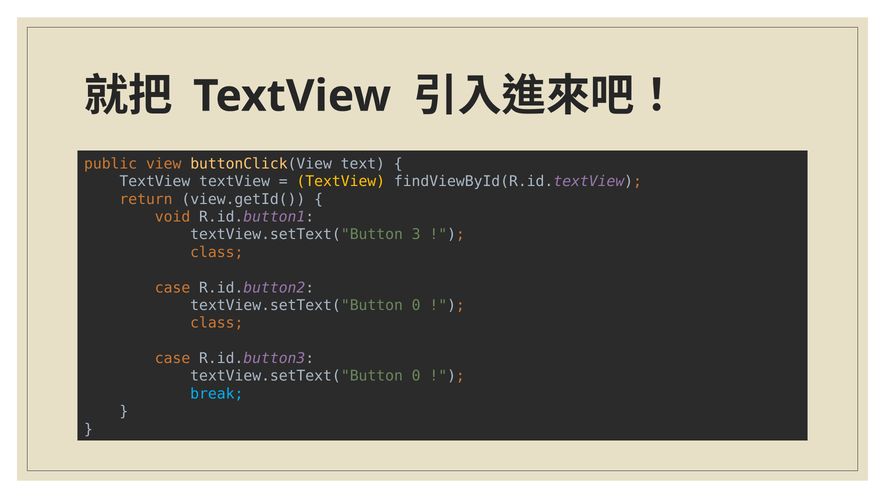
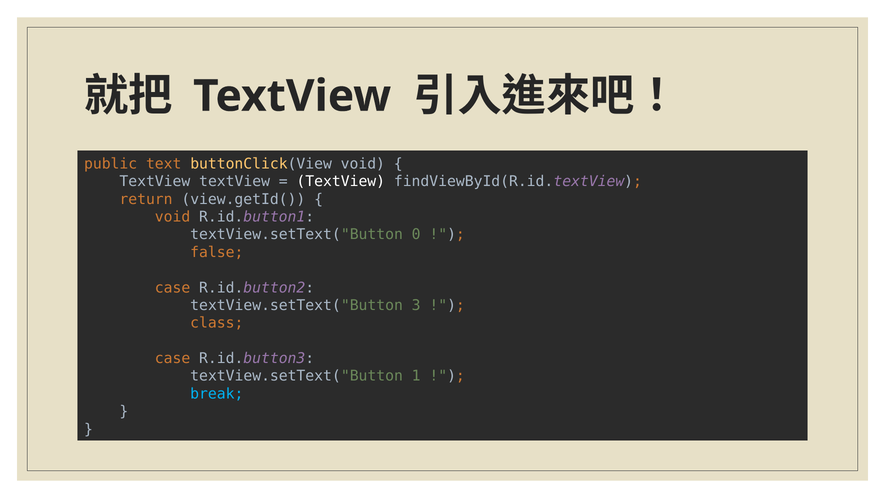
view: view -> text (164, 164)
buttonClick(View text: text -> void (363, 164)
TextView colour: yellow -> white (341, 181)
3: 3 -> 0 (416, 234)
class: class -> false (217, 252)
0: 0 -> 3 (416, 305)
0: 0 -> 1 (416, 376)
